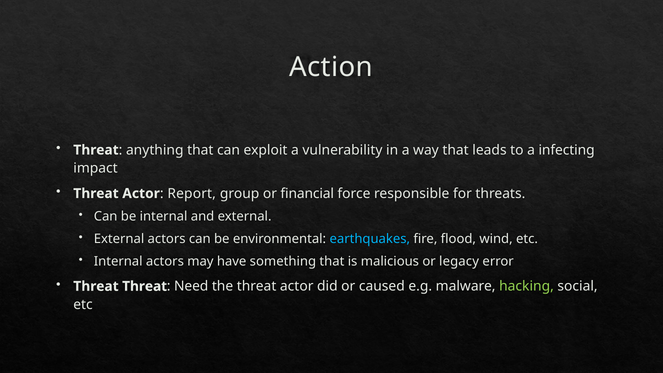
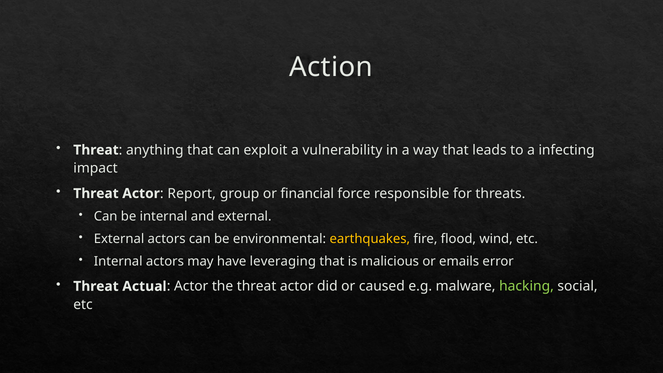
earthquakes colour: light blue -> yellow (370, 239)
something: something -> leveraging (283, 261)
legacy: legacy -> emails (459, 261)
Threat Threat: Threat -> Actual (145, 286)
Need: Need -> Actor (191, 286)
